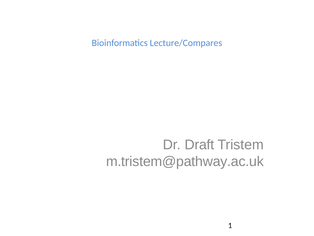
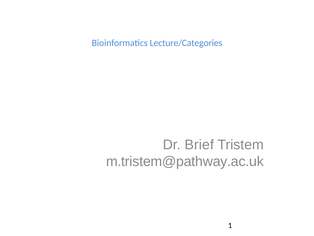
Lecture/Compares: Lecture/Compares -> Lecture/Categories (186, 43)
Draft: Draft -> Brief (199, 144)
